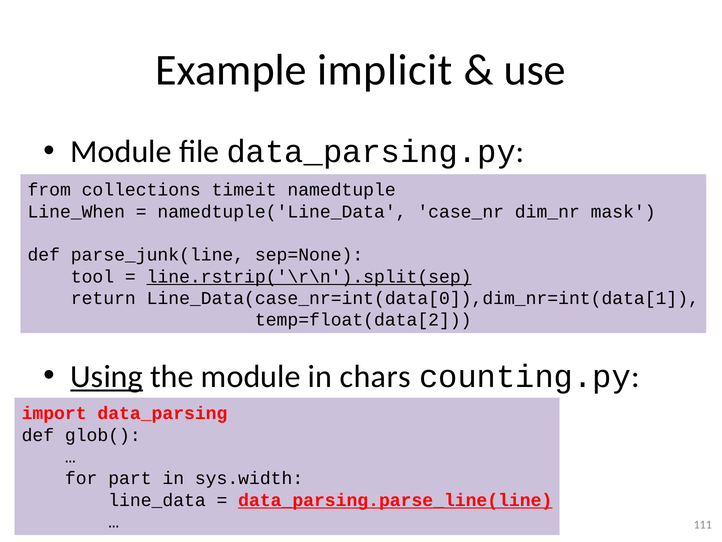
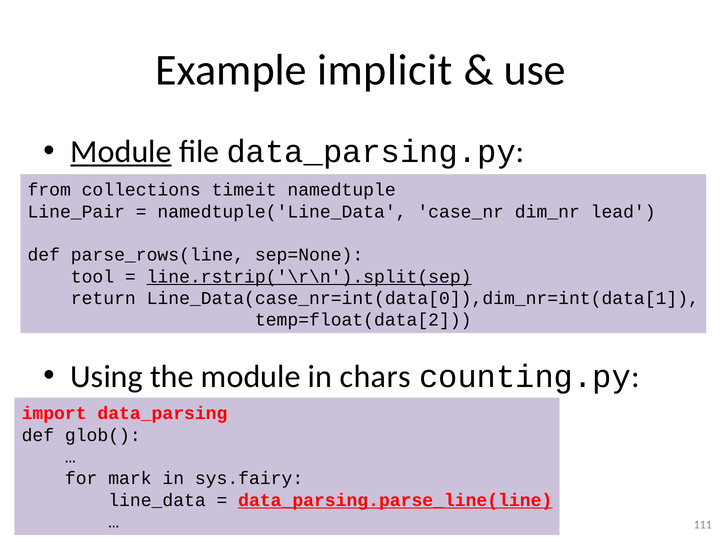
Module underline: none -> present (121, 151)
Line_When: Line_When -> Line_Pair (76, 211)
mask: mask -> lead (623, 211)
parse_junk(line: parse_junk(line -> parse_rows(line (157, 255)
Using underline: present -> none (107, 376)
part: part -> mark (130, 478)
sys.width: sys.width -> sys.fairy (249, 478)
